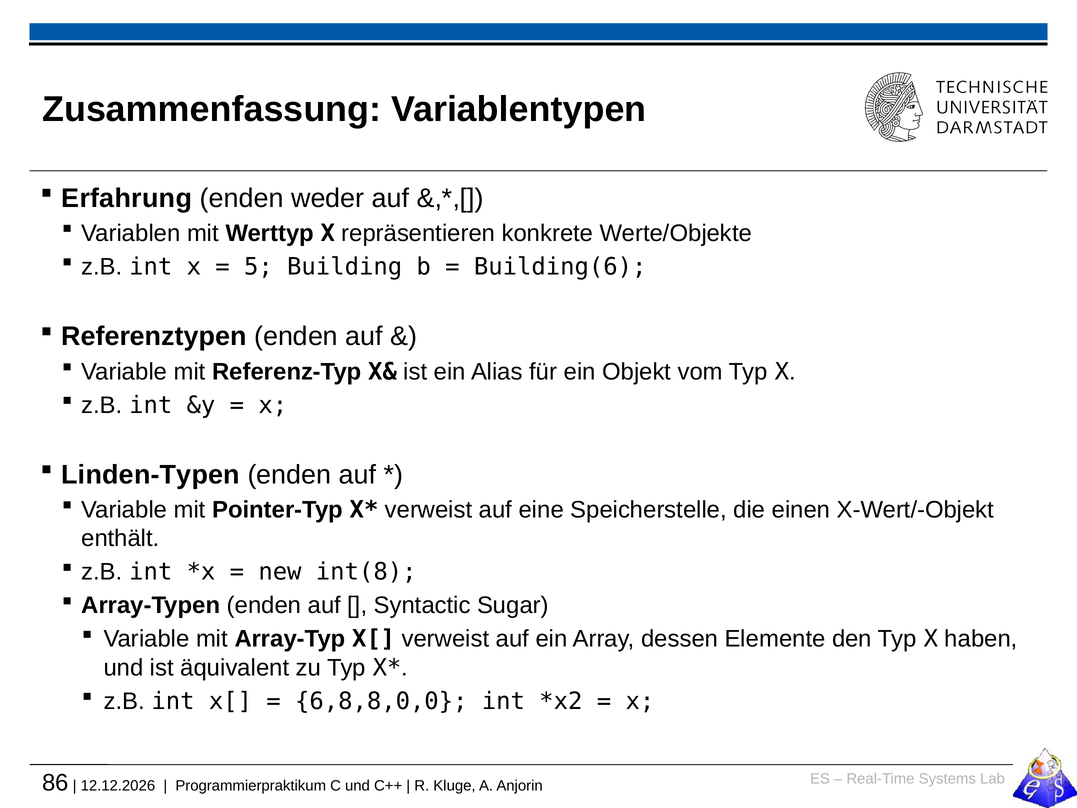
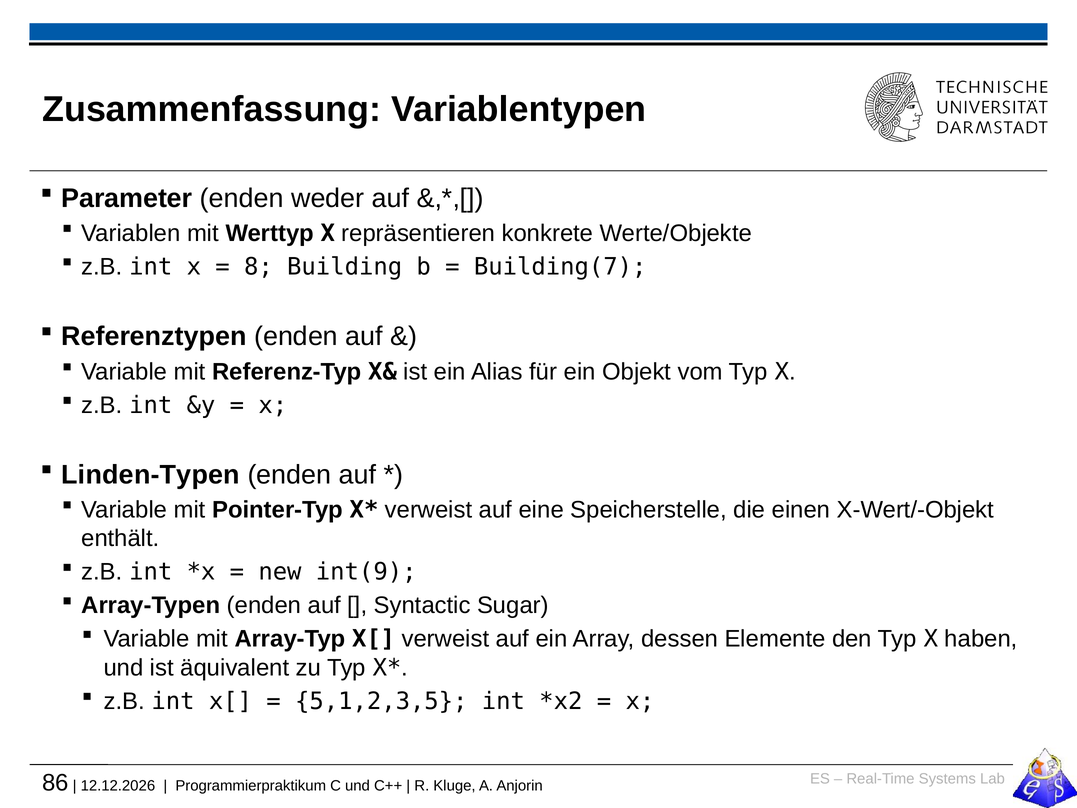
Erfahrung: Erfahrung -> Parameter (127, 198)
5: 5 -> 8 (258, 267)
Building(6: Building(6 -> Building(7 (560, 267)
int(8: int(8 -> int(9 (366, 572)
6,8,8,0,0: 6,8,8,0,0 -> 5,1,2,3,5 (381, 701)
